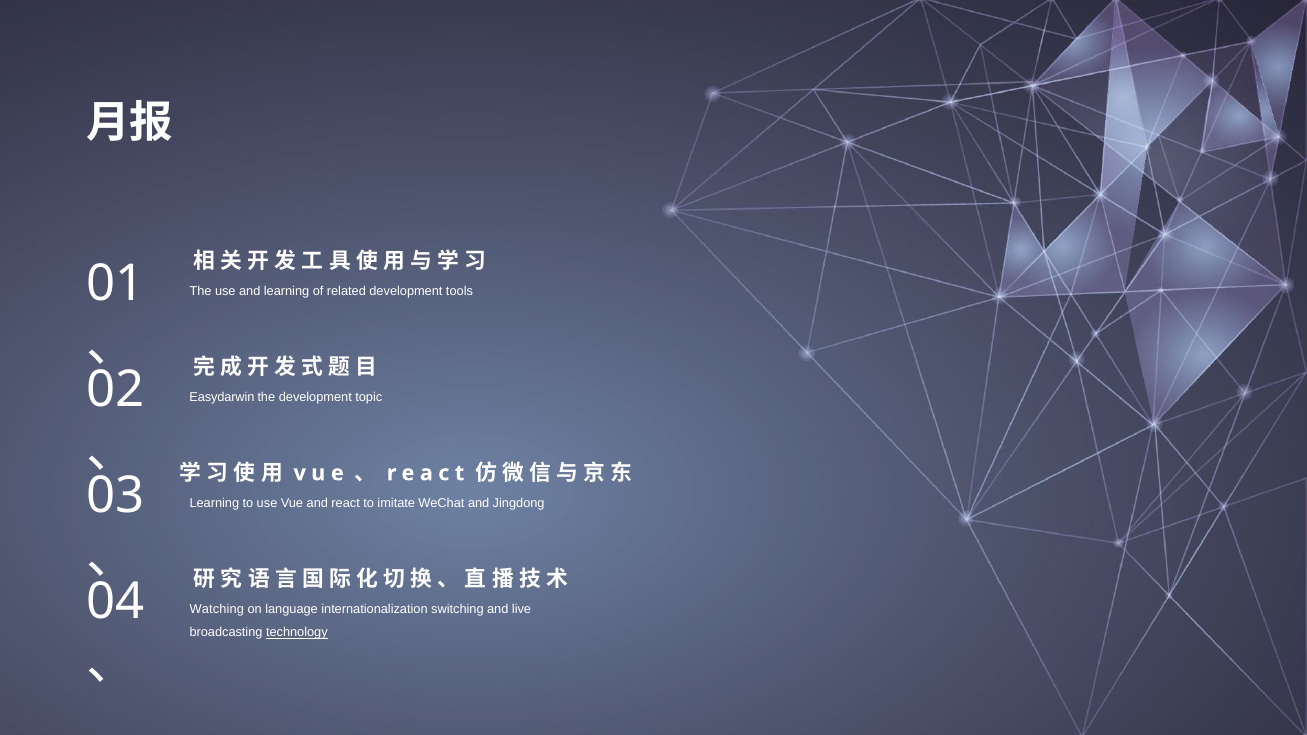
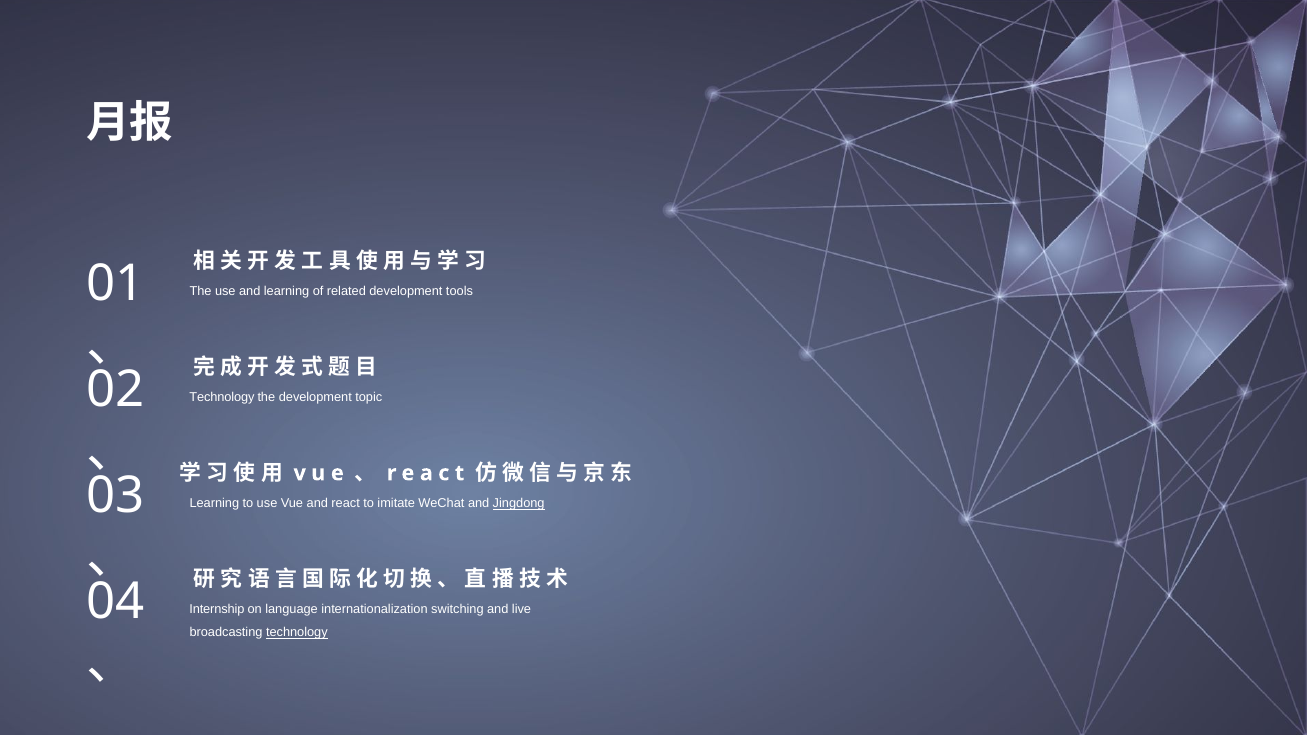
Easydarwin: Easydarwin -> Technology (222, 398)
Jingdong underline: none -> present (519, 504)
Watching: Watching -> Internship (217, 610)
